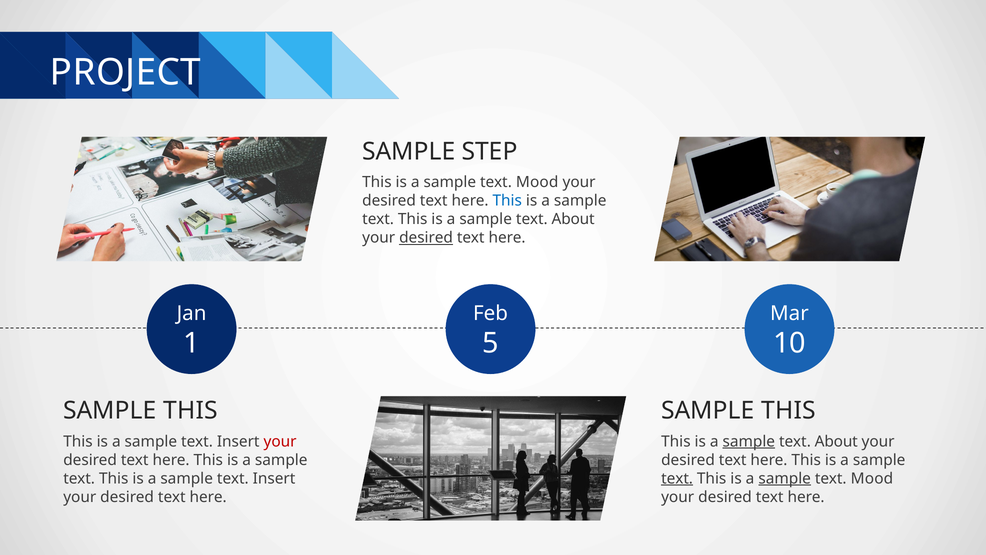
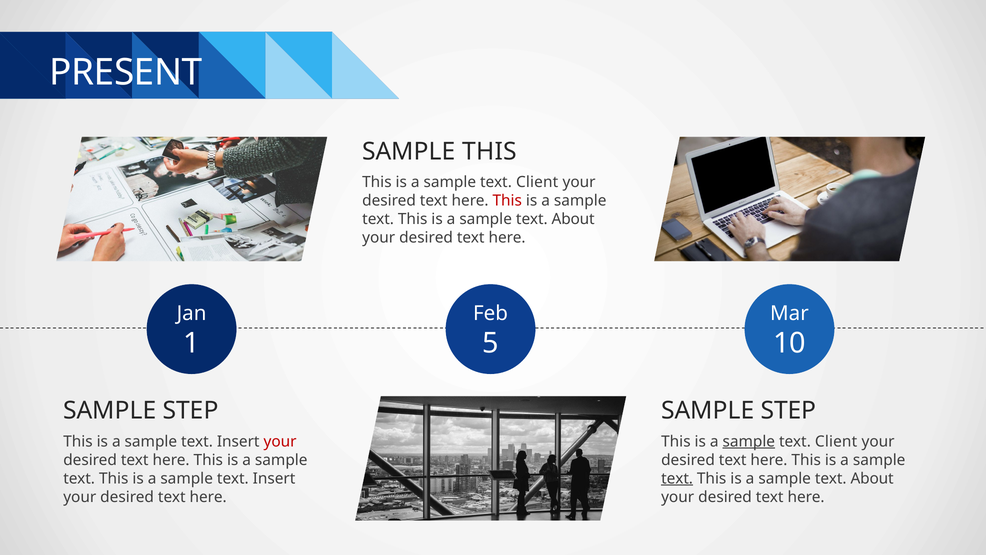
PROJECT: PROJECT -> PRESENT (126, 72)
SAMPLE STEP: STEP -> THIS (489, 151)
Mood: Mood -> Client (537, 182)
This colour: blue -> red (507, 201)
desired underline: present -> none (426, 238)
THIS: THIS -> STEP (191, 411)
THIS: THIS -> STEP (789, 411)
About: About -> Client (836, 441)
sample underline: present -> none (785, 478)
Mood: Mood -> About (872, 478)
